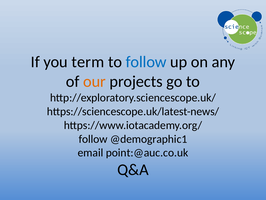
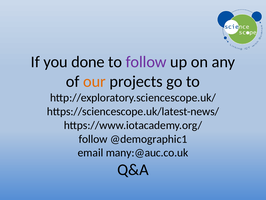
term: term -> done (88, 62)
follow colour: blue -> purple (146, 62)
point:@auc.co.uk: point:@auc.co.uk -> many:@auc.co.uk (147, 152)
